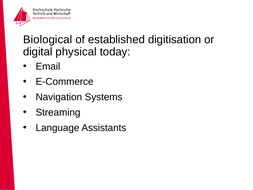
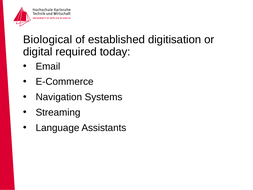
physical: physical -> required (76, 52)
